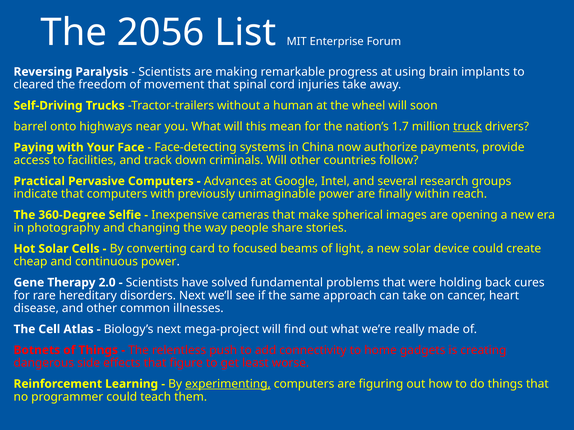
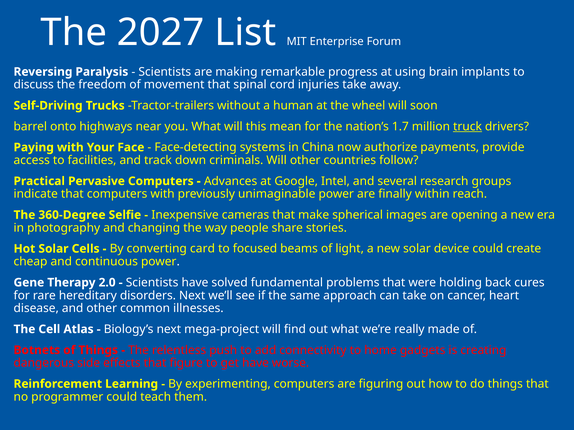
2056: 2056 -> 2027 (161, 33)
cleared: cleared -> discuss (34, 85)
get least: least -> have (256, 363)
experimenting underline: present -> none (228, 384)
